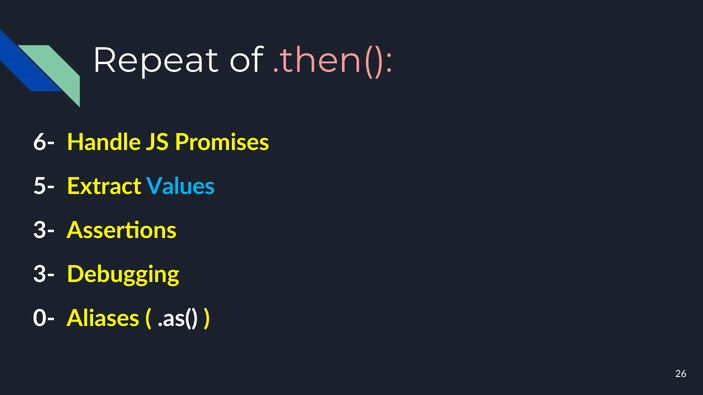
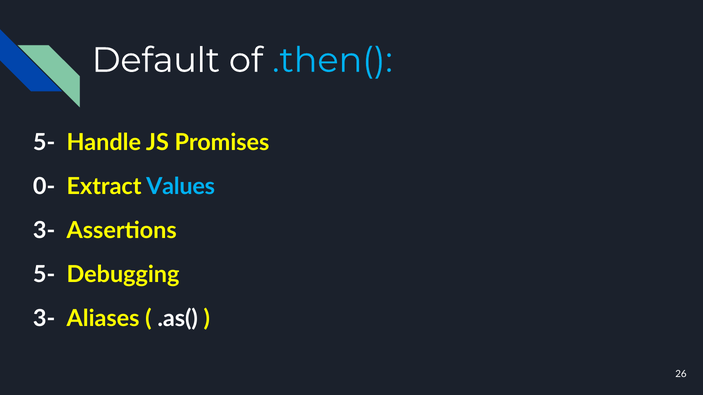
Repeat: Repeat -> Default (156, 60)
.then( colour: pink -> light blue (332, 60)
6-: 6- -> 5- (44, 143)
5-: 5- -> 0- (44, 187)
3-: 3- -> 5- (44, 275)
0-: 0- -> 3- (44, 319)
